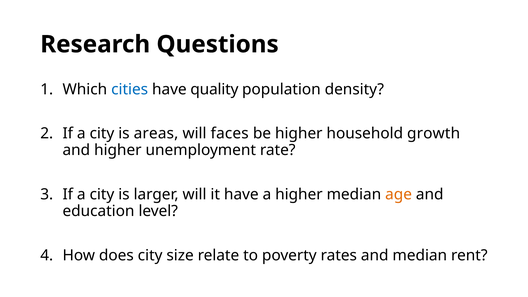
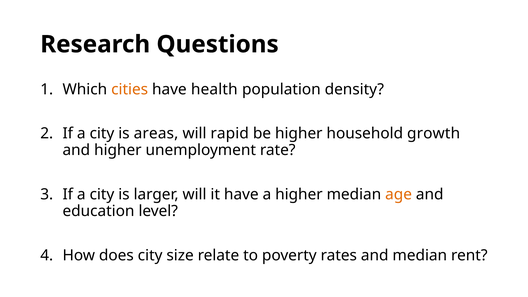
cities colour: blue -> orange (130, 89)
quality: quality -> health (214, 89)
faces: faces -> rapid (230, 134)
